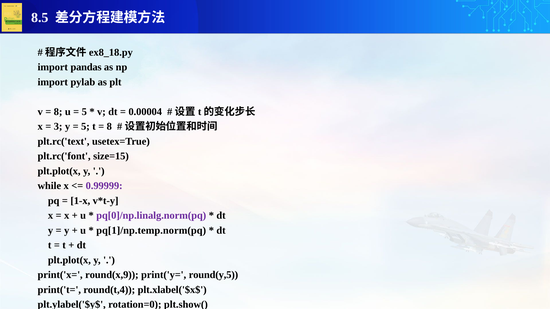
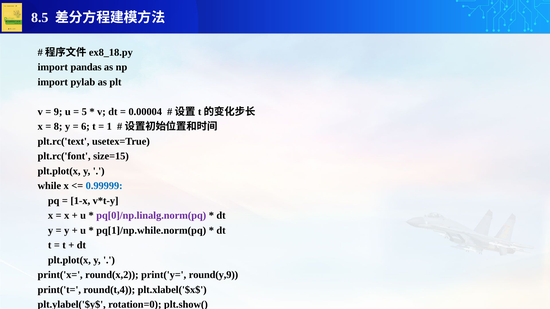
8: 8 -> 9 (58, 112)
3: 3 -> 8 (58, 127)
5: 5 -> 6 (85, 127)
8: 8 -> 1 (109, 127)
0.99999 colour: purple -> blue (104, 186)
pq[1]/np.temp.norm(pq: pq[1]/np.temp.norm(pq -> pq[1]/np.while.norm(pq (151, 231)
round(x,9: round(x,9 -> round(x,2 (112, 275)
round(y,5: round(y,5 -> round(y,9 (213, 275)
